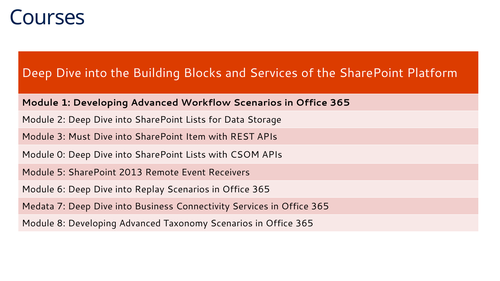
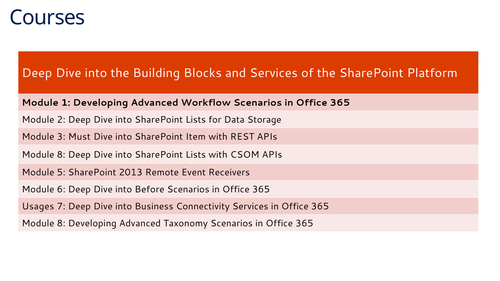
0: 0 -> 8 (61, 155)
Replay: Replay -> Before (150, 190)
Medata: Medata -> Usages (38, 207)
